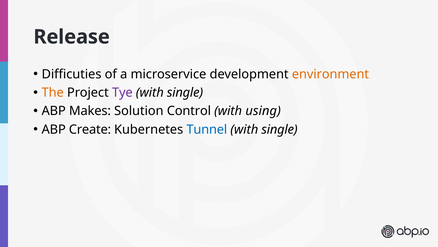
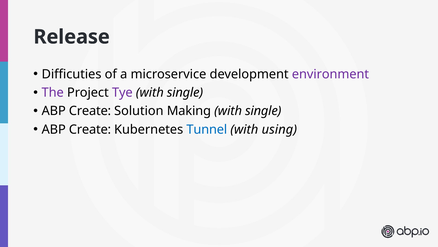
environment colour: orange -> purple (330, 74)
The colour: orange -> purple (53, 92)
Makes: Makes -> Create (90, 111)
Control: Control -> Making (189, 111)
using: using -> single (263, 111)
single: single -> using (279, 129)
